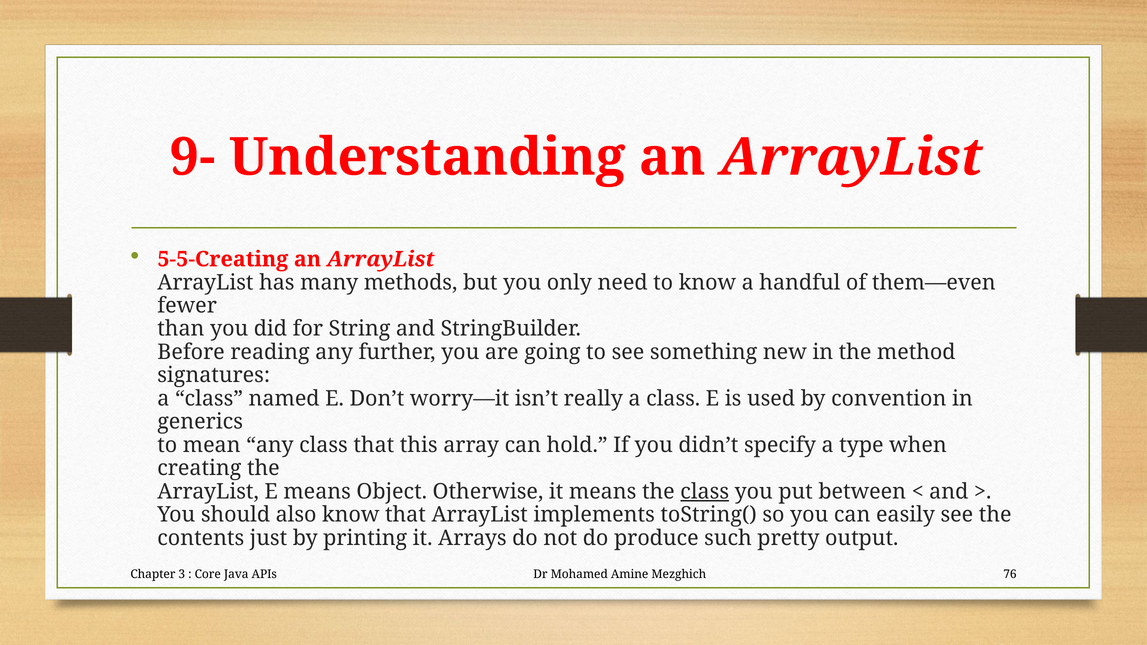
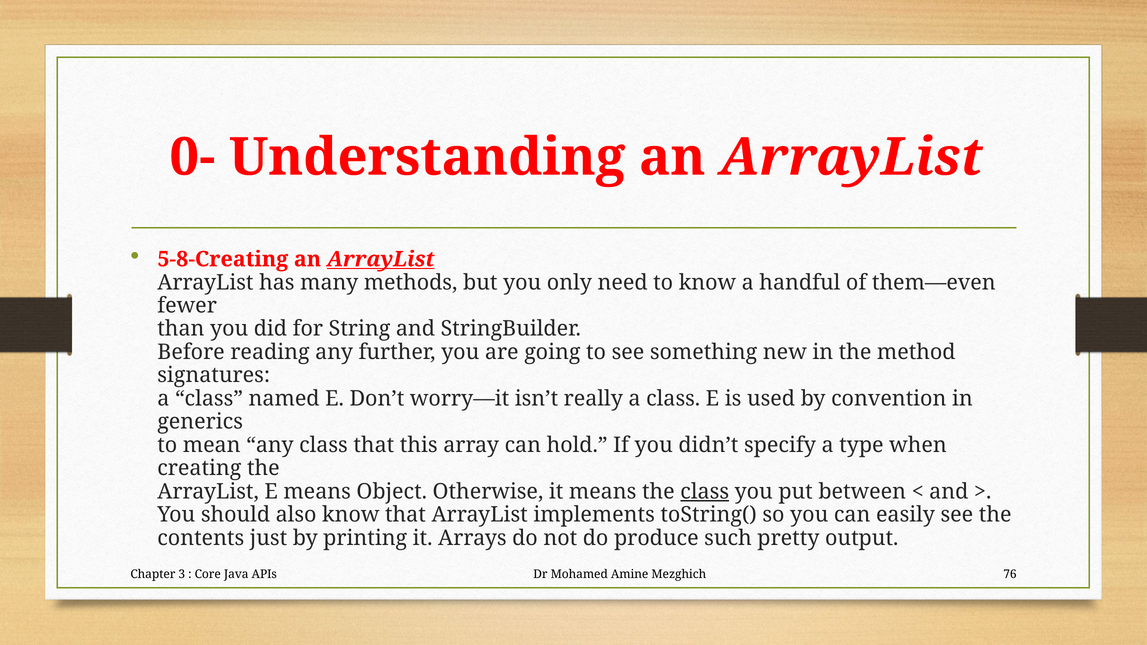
9-: 9- -> 0- (192, 157)
5-5-Creating: 5-5-Creating -> 5-8-Creating (223, 259)
ArrayList underline: none -> present (381, 259)
